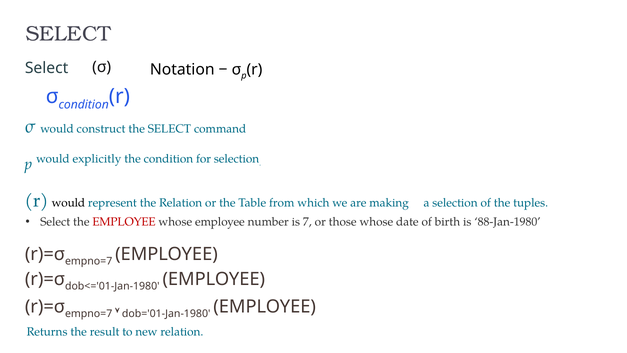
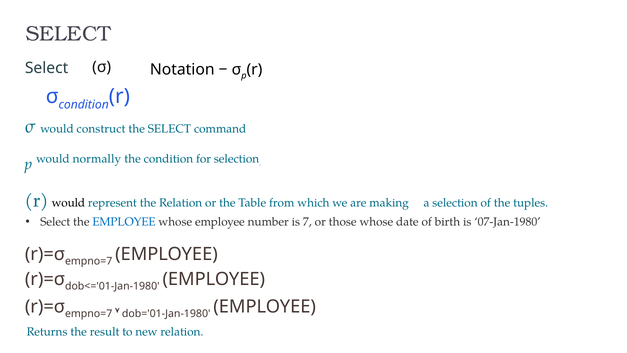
explicitly: explicitly -> normally (97, 159)
EMPLOYEE colour: red -> blue (124, 222)
88-Jan-1980: 88-Jan-1980 -> 07-Jan-1980 (507, 222)
